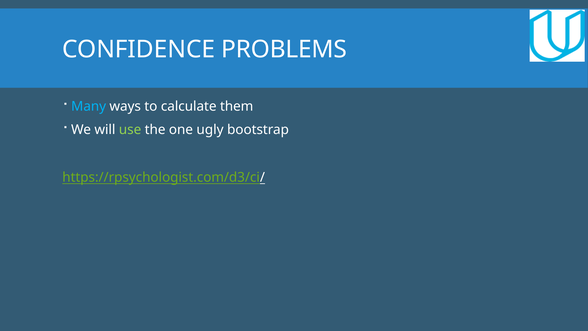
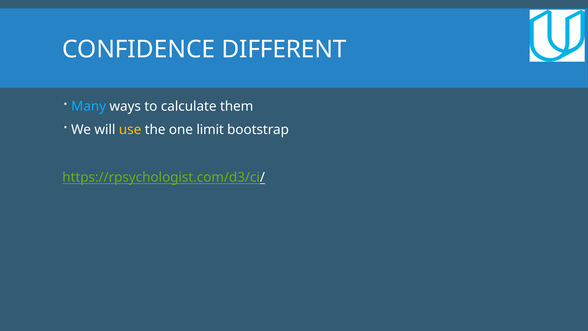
PROBLEMS: PROBLEMS -> DIFFERENT (284, 49)
use colour: light green -> yellow (130, 129)
ugly: ugly -> limit (210, 129)
